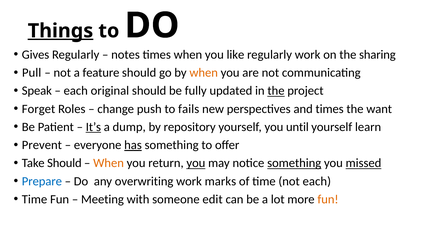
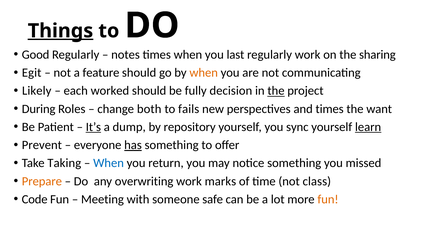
Gives: Gives -> Good (36, 55)
like: like -> last (235, 55)
Pull: Pull -> Egit (32, 73)
Speak: Speak -> Likely (37, 91)
original: original -> worked (110, 91)
updated: updated -> decision (231, 91)
Forget: Forget -> During (39, 109)
push: push -> both (149, 109)
until: until -> sync (297, 127)
learn underline: none -> present (368, 127)
Take Should: Should -> Taking (64, 163)
When colour: orange -> blue (109, 163)
you underline: present -> none (196, 163)
something underline: present -> none (294, 163)
missed underline: present -> none (363, 163)
Prepare colour: blue -> orange (42, 181)
not each: each -> class (317, 181)
Time: Time -> Code (35, 199)
edit: edit -> safe (213, 199)
